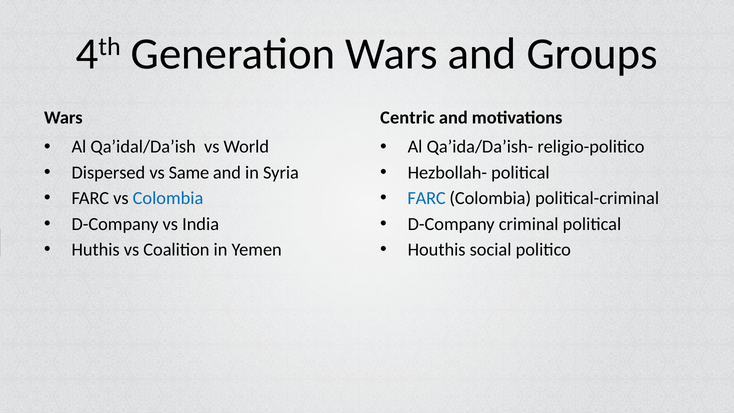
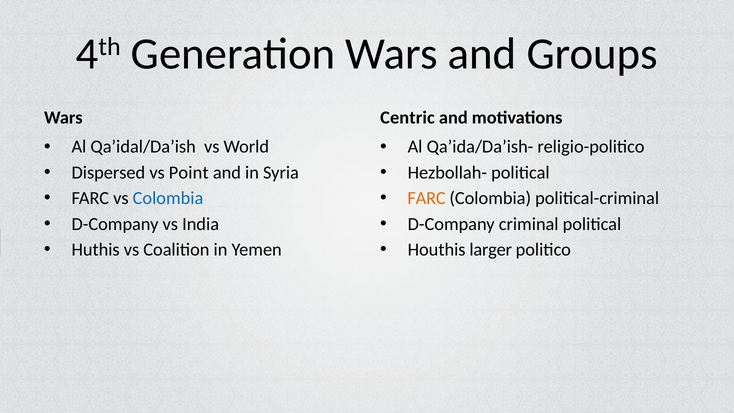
Same: Same -> Point (189, 173)
FARC colour: blue -> orange (427, 198)
social: social -> larger (491, 250)
